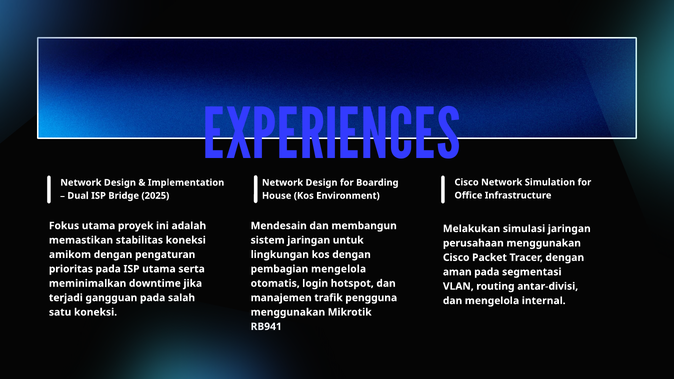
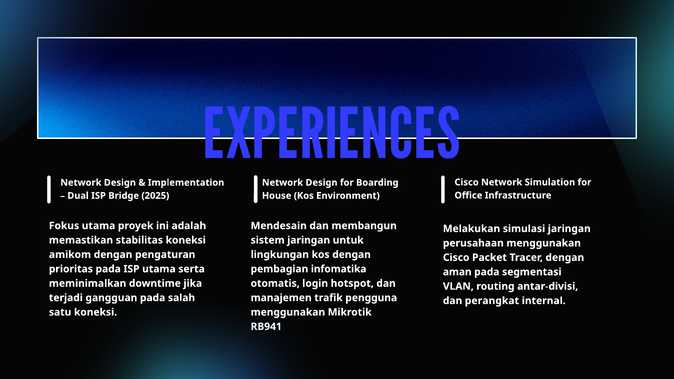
pembagian mengelola: mengelola -> infomatika (339, 269)
dan mengelola: mengelola -> perangkat (492, 301)
